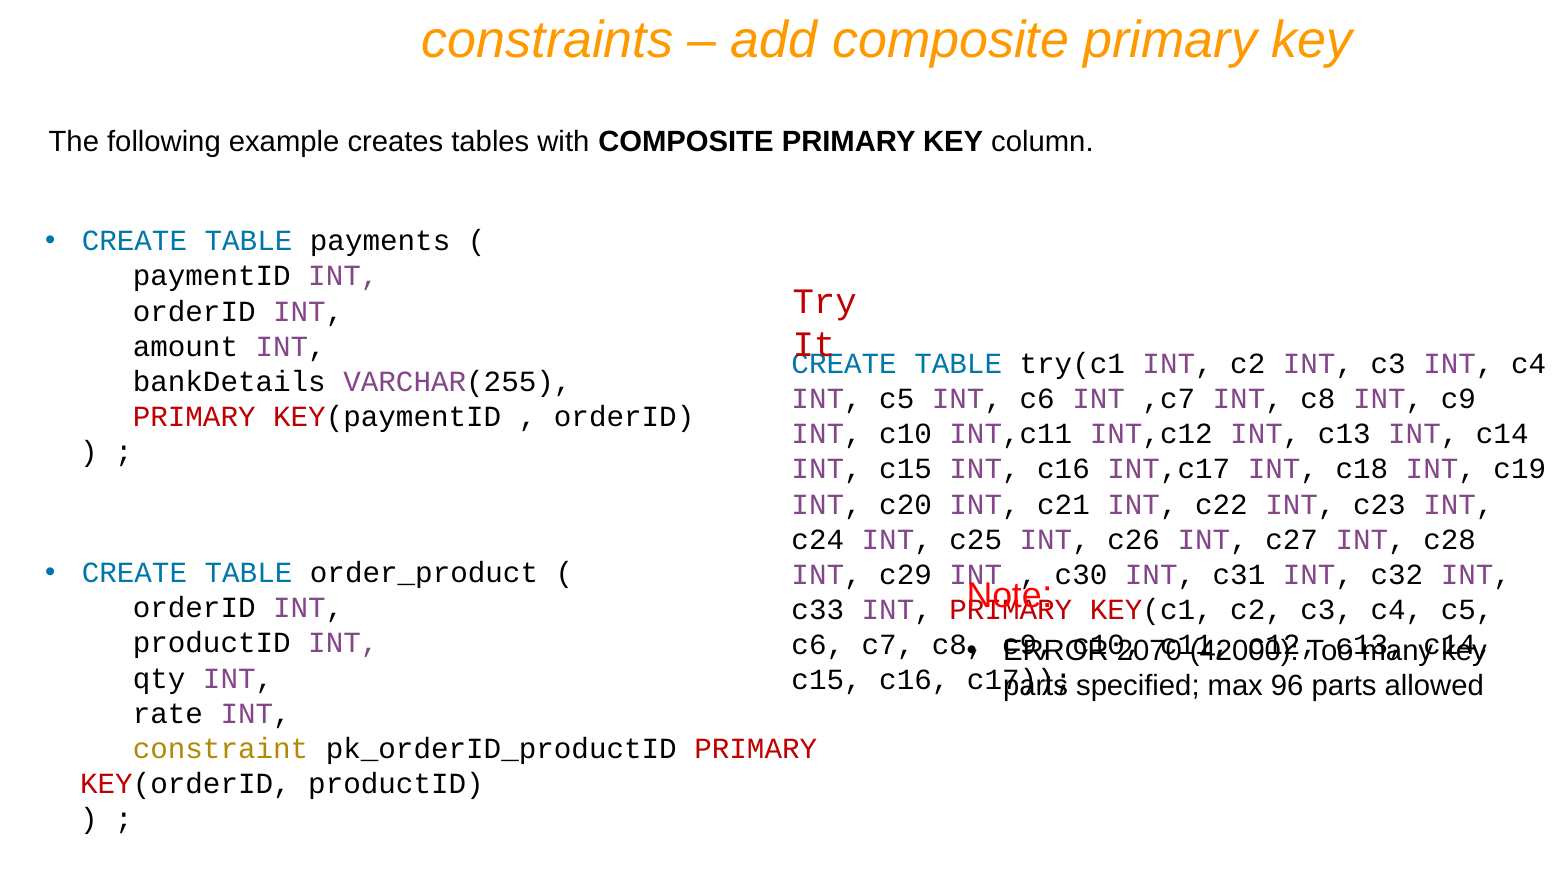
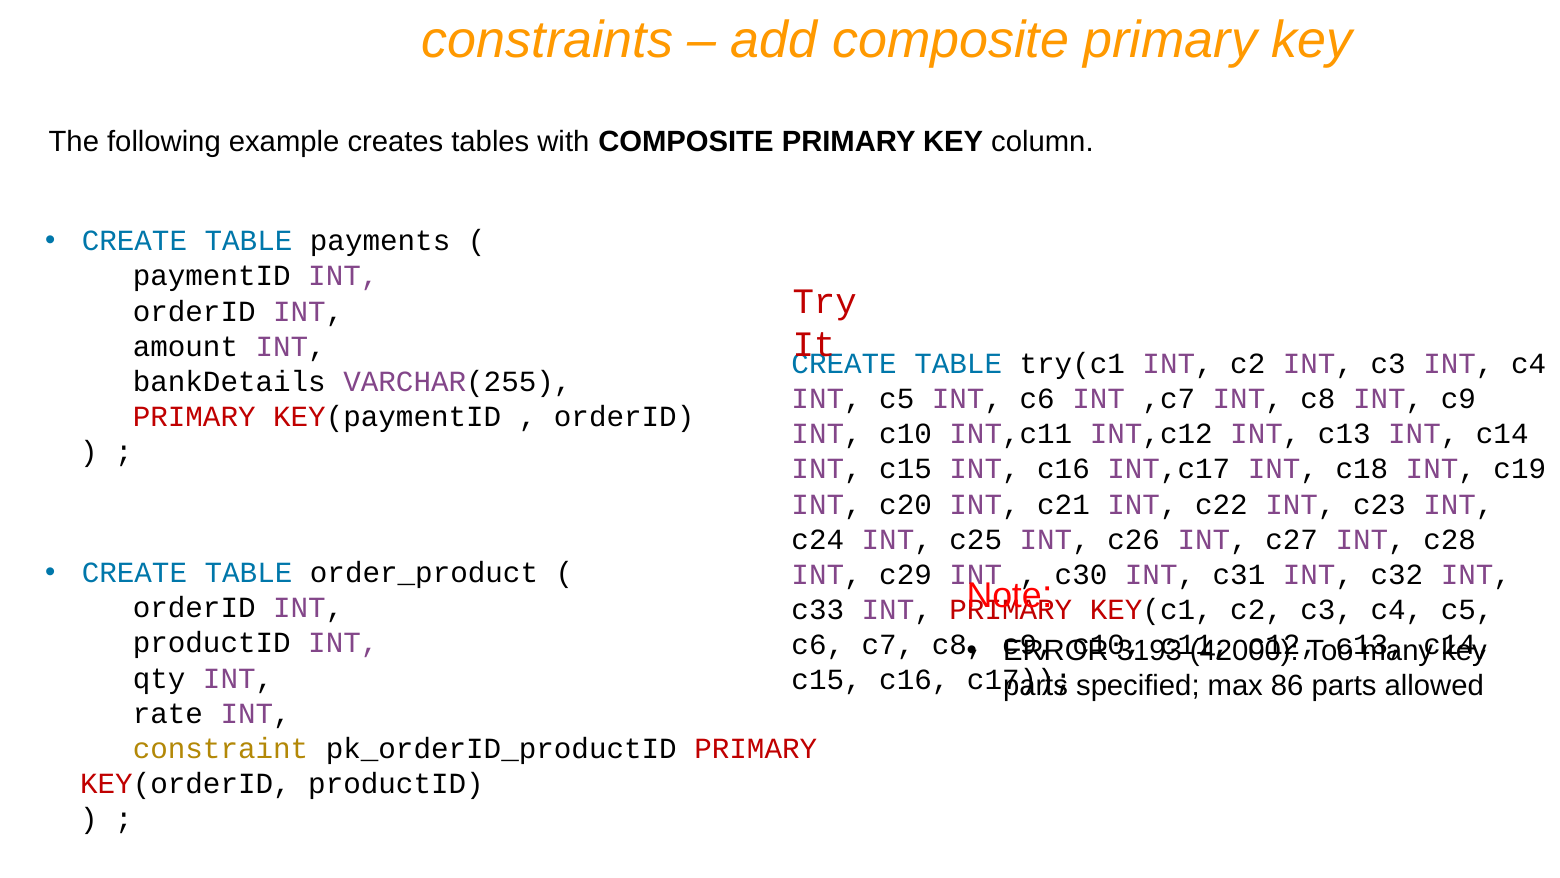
2070: 2070 -> 3193 (1149, 651)
96: 96 -> 86 (1287, 686)
